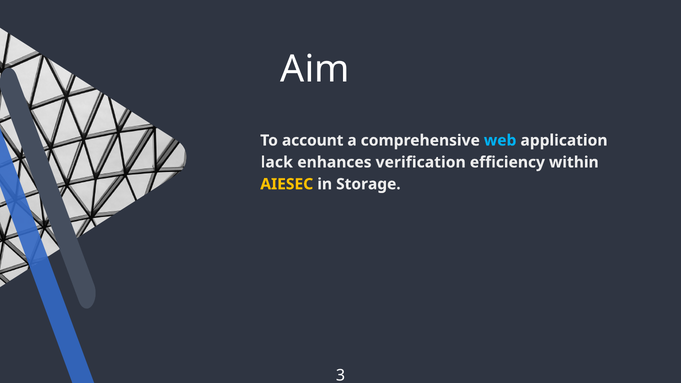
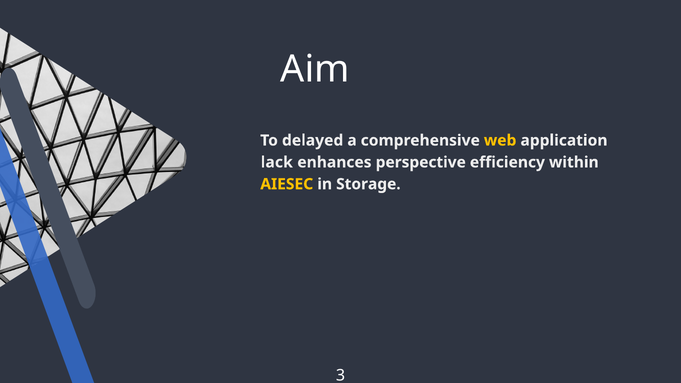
account: account -> delayed (313, 140)
web colour: light blue -> yellow (500, 140)
verification: verification -> perspective (421, 162)
